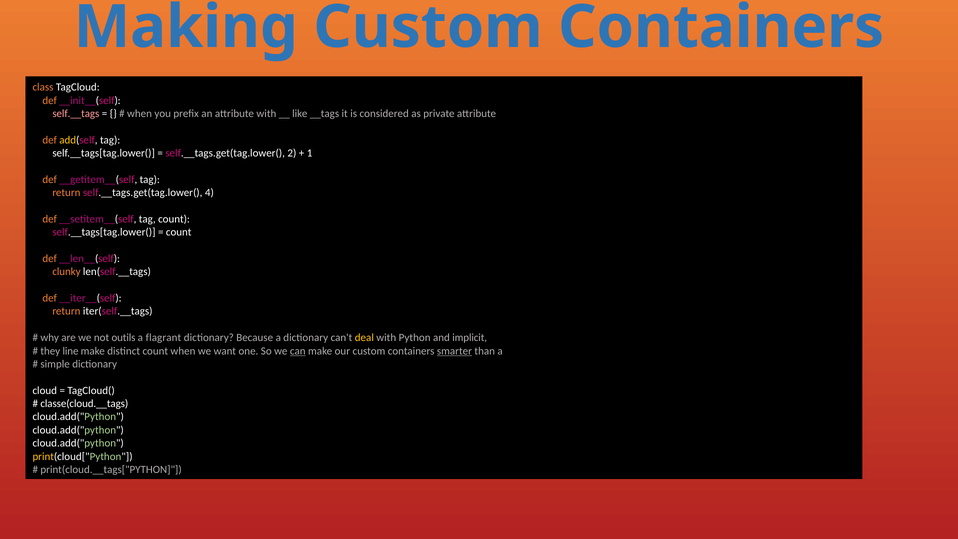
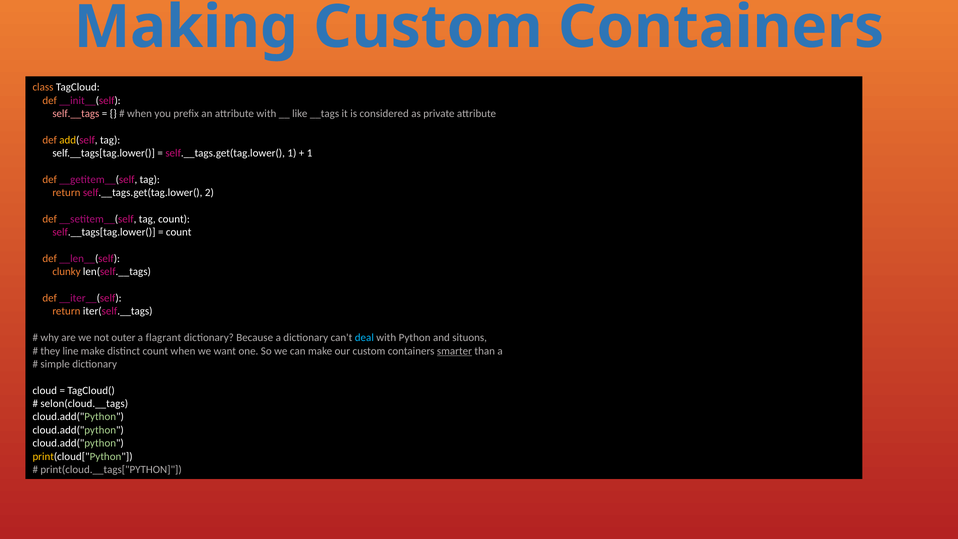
self.__tags.get(tag.lower( 2: 2 -> 1 (292, 153)
4: 4 -> 2 (209, 193)
outils: outils -> outer (124, 338)
deal colour: yellow -> light blue (364, 338)
implicit: implicit -> situons (470, 338)
can underline: present -> none (298, 351)
classe(cloud.__tags: classe(cloud.__tags -> selon(cloud.__tags (84, 404)
